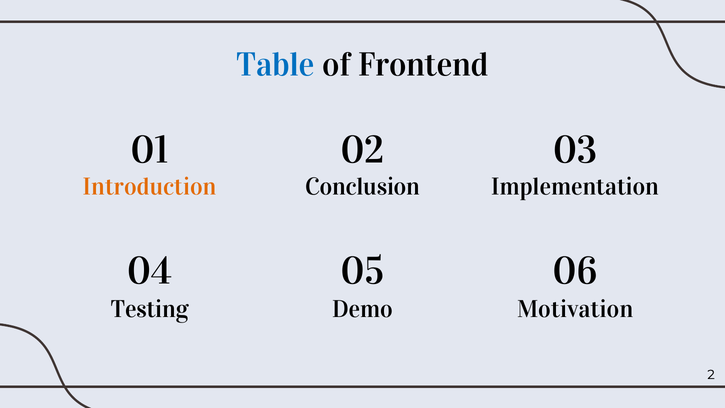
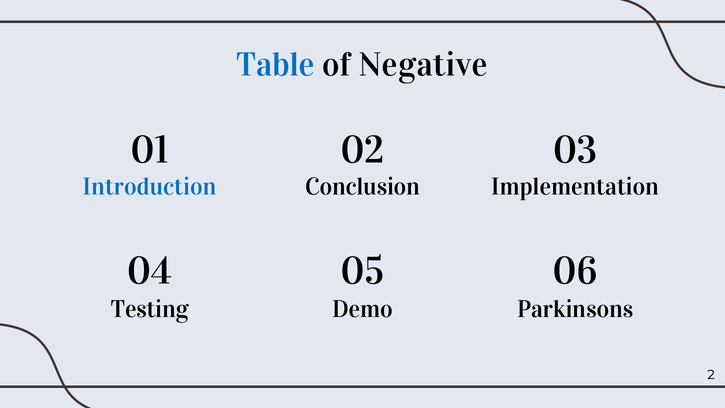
Frontend: Frontend -> Negative (423, 65)
Introduction colour: orange -> blue (150, 187)
Motivation: Motivation -> Parkinsons (575, 309)
